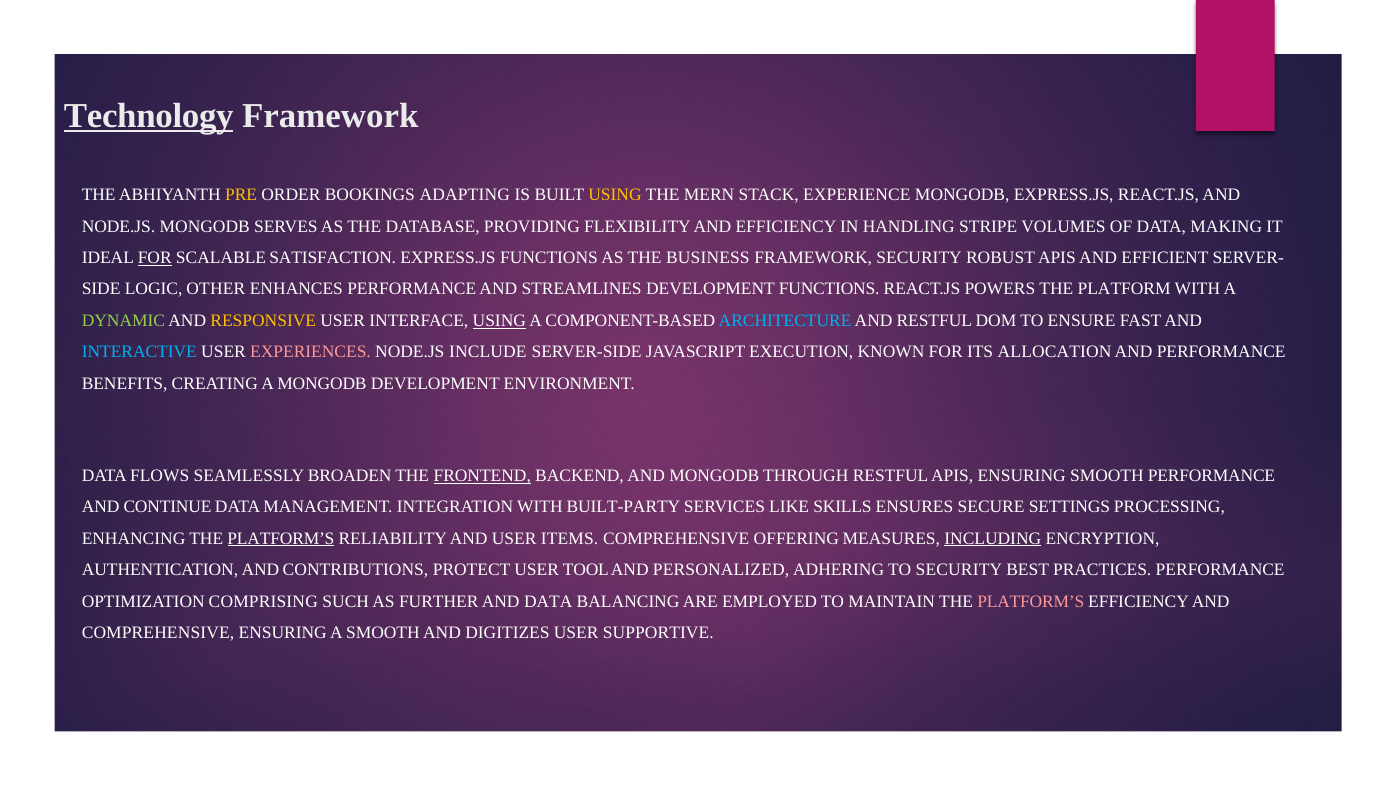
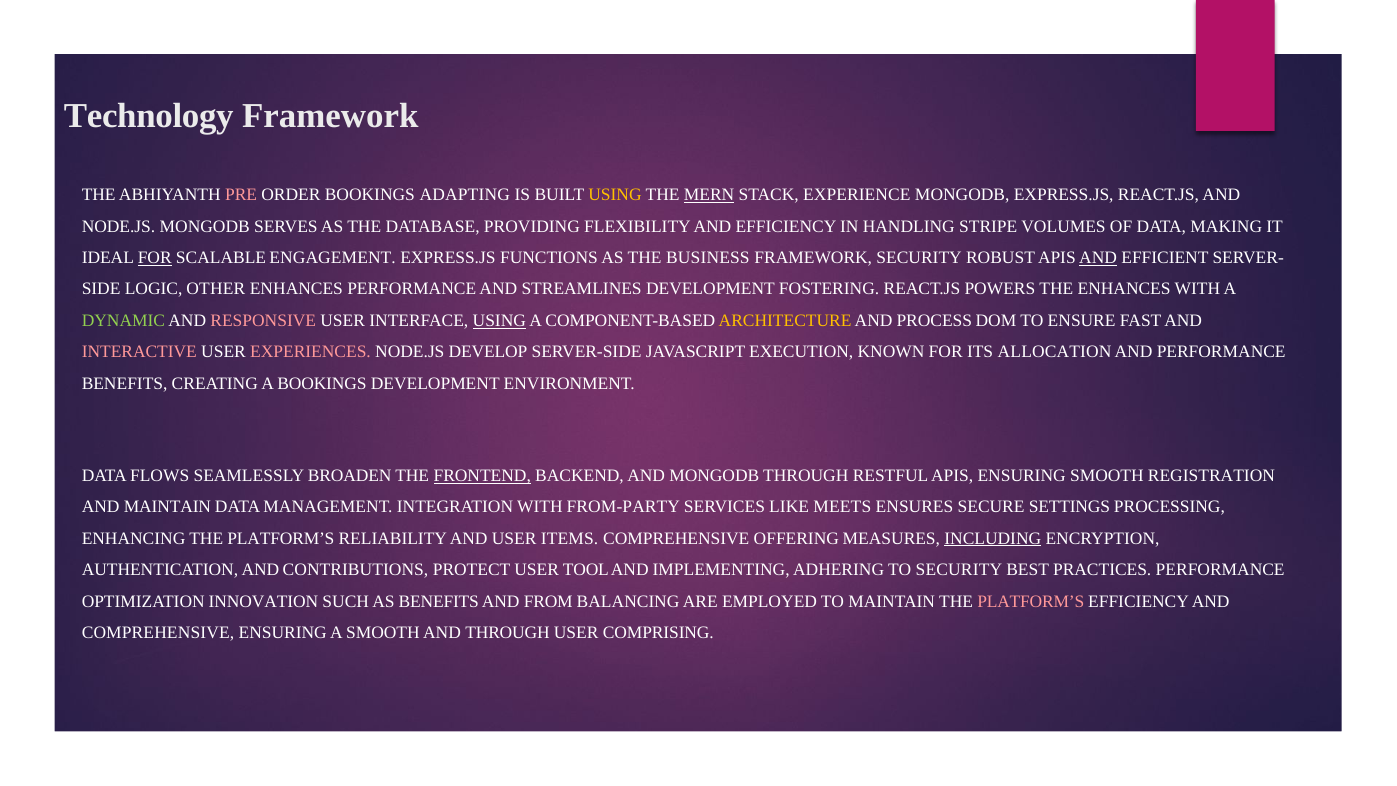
Technology underline: present -> none (149, 116)
PRE colour: yellow -> pink (241, 195)
MERN underline: none -> present (709, 195)
SATISFACTION: SATISFACTION -> ENGAGEMENT (333, 258)
AND underline: none -> present (1098, 258)
DEVELOPMENT FUNCTIONS: FUNCTIONS -> FOSTERING (829, 289)
THE PLATFORM: PLATFORM -> ENHANCES (1124, 289)
RESPONSIVE colour: yellow -> pink (263, 321)
ARCHITECTURE colour: light blue -> yellow (785, 321)
AND RESTFUL: RESTFUL -> PROCESS (934, 321)
INTERACTIVE colour: light blue -> pink (139, 352)
INCLUDE: INCLUDE -> DEVELOP (488, 352)
A MONGODB: MONGODB -> BOOKINGS (322, 383)
SMOOTH PERFORMANCE: PERFORMANCE -> REGISTRATION (1211, 475)
AND CONTINUE: CONTINUE -> MAINTAIN (167, 507)
BUILT-PARTY: BUILT-PARTY -> FROM-PARTY (623, 507)
SKILLS: SKILLS -> MEETS (842, 507)
PLATFORM’S underline: present -> none (281, 538)
PERSONALIZED: PERSONALIZED -> IMPLEMENTING (721, 570)
COMPRISING: COMPRISING -> INNOVATION (263, 601)
AS FURTHER: FURTHER -> BENEFITS (439, 601)
AND DATA: DATA -> FROM (548, 601)
AND DIGITIZES: DIGITIZES -> THROUGH (508, 633)
SUPPORTIVE: SUPPORTIVE -> COMPRISING (658, 633)
